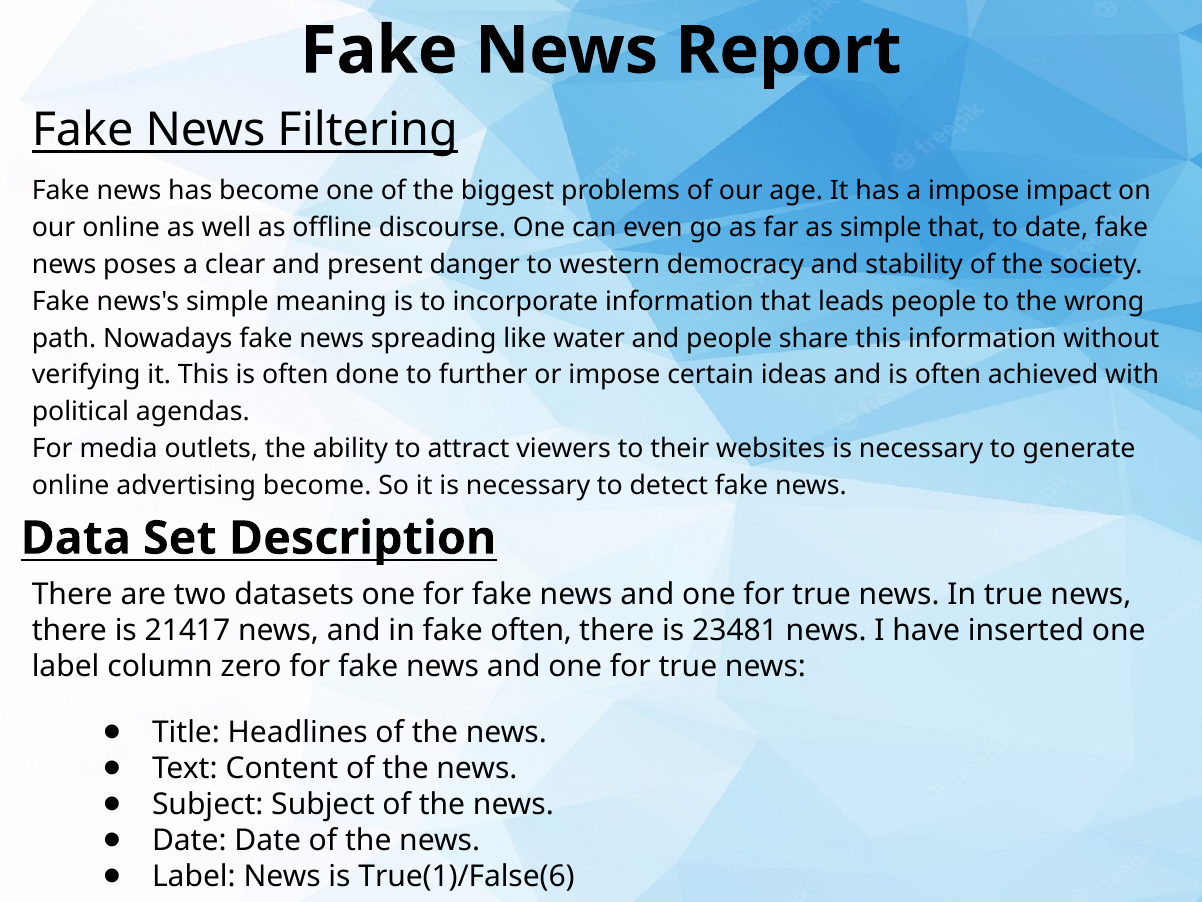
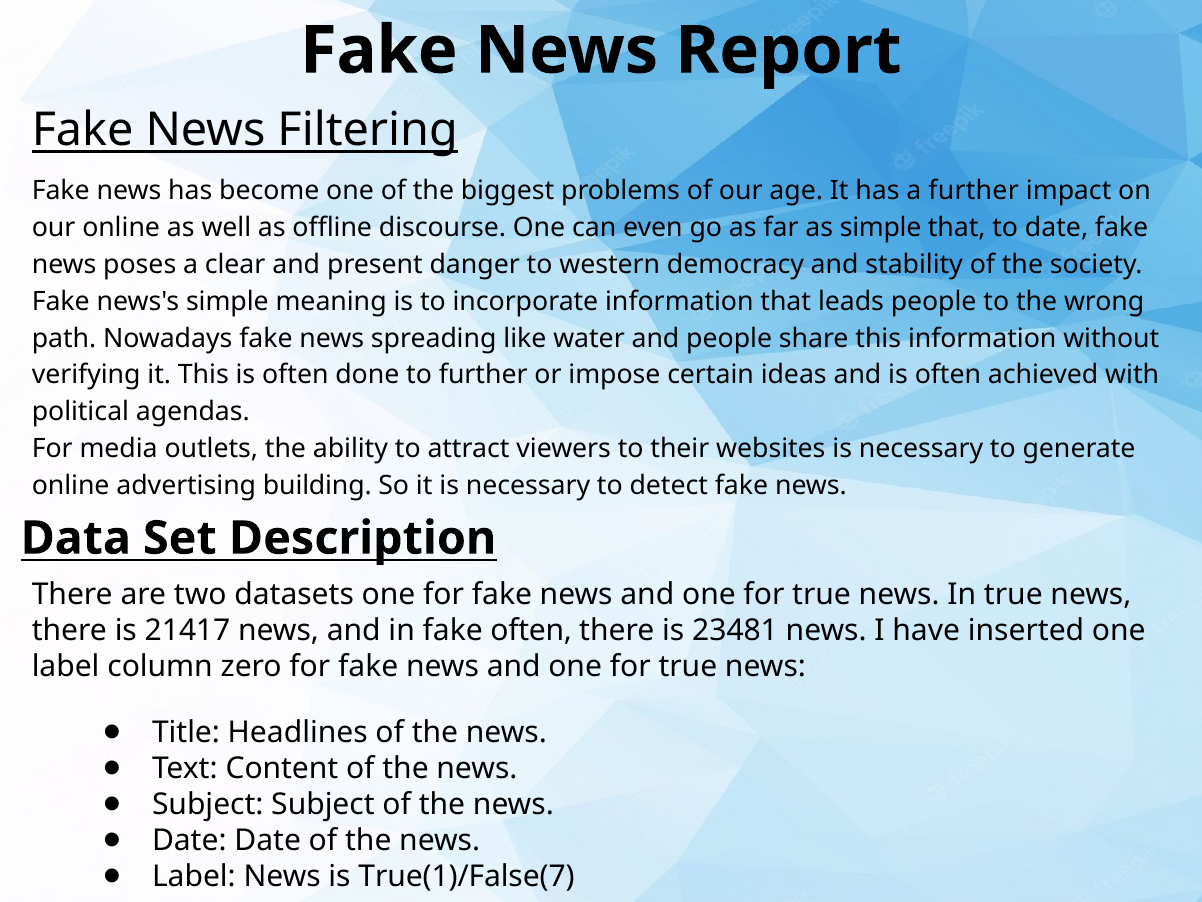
a impose: impose -> further (974, 191)
advertising become: become -> building (317, 485)
True(1)/False(6: True(1)/False(6 -> True(1)/False(7 (466, 876)
